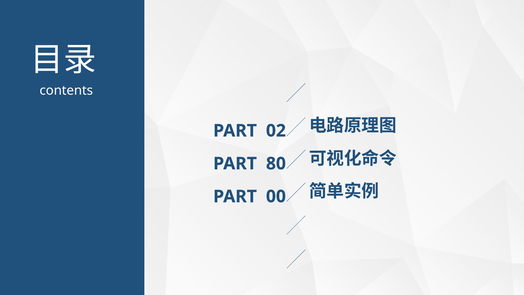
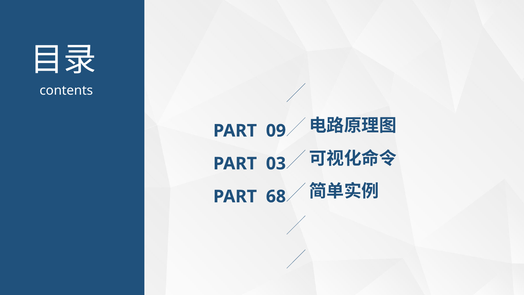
02: 02 -> 09 (276, 131)
80: 80 -> 03 (276, 163)
00: 00 -> 68 (276, 196)
